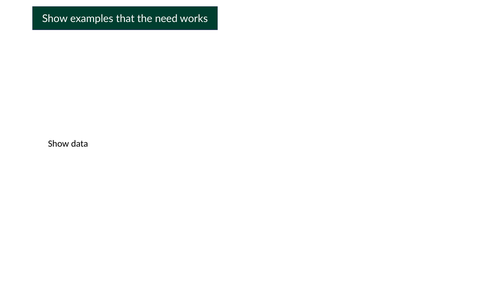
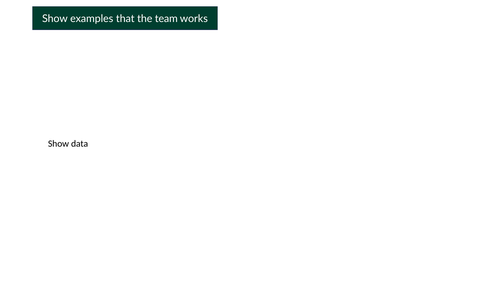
need: need -> team (166, 19)
